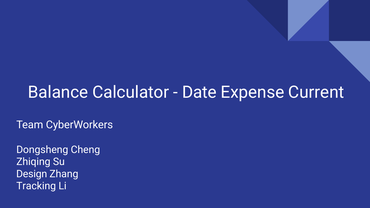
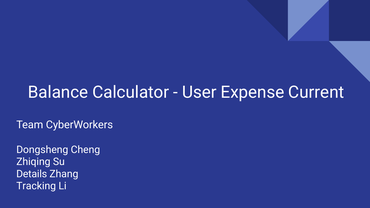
Date: Date -> User (199, 92)
Design: Design -> Details (32, 174)
